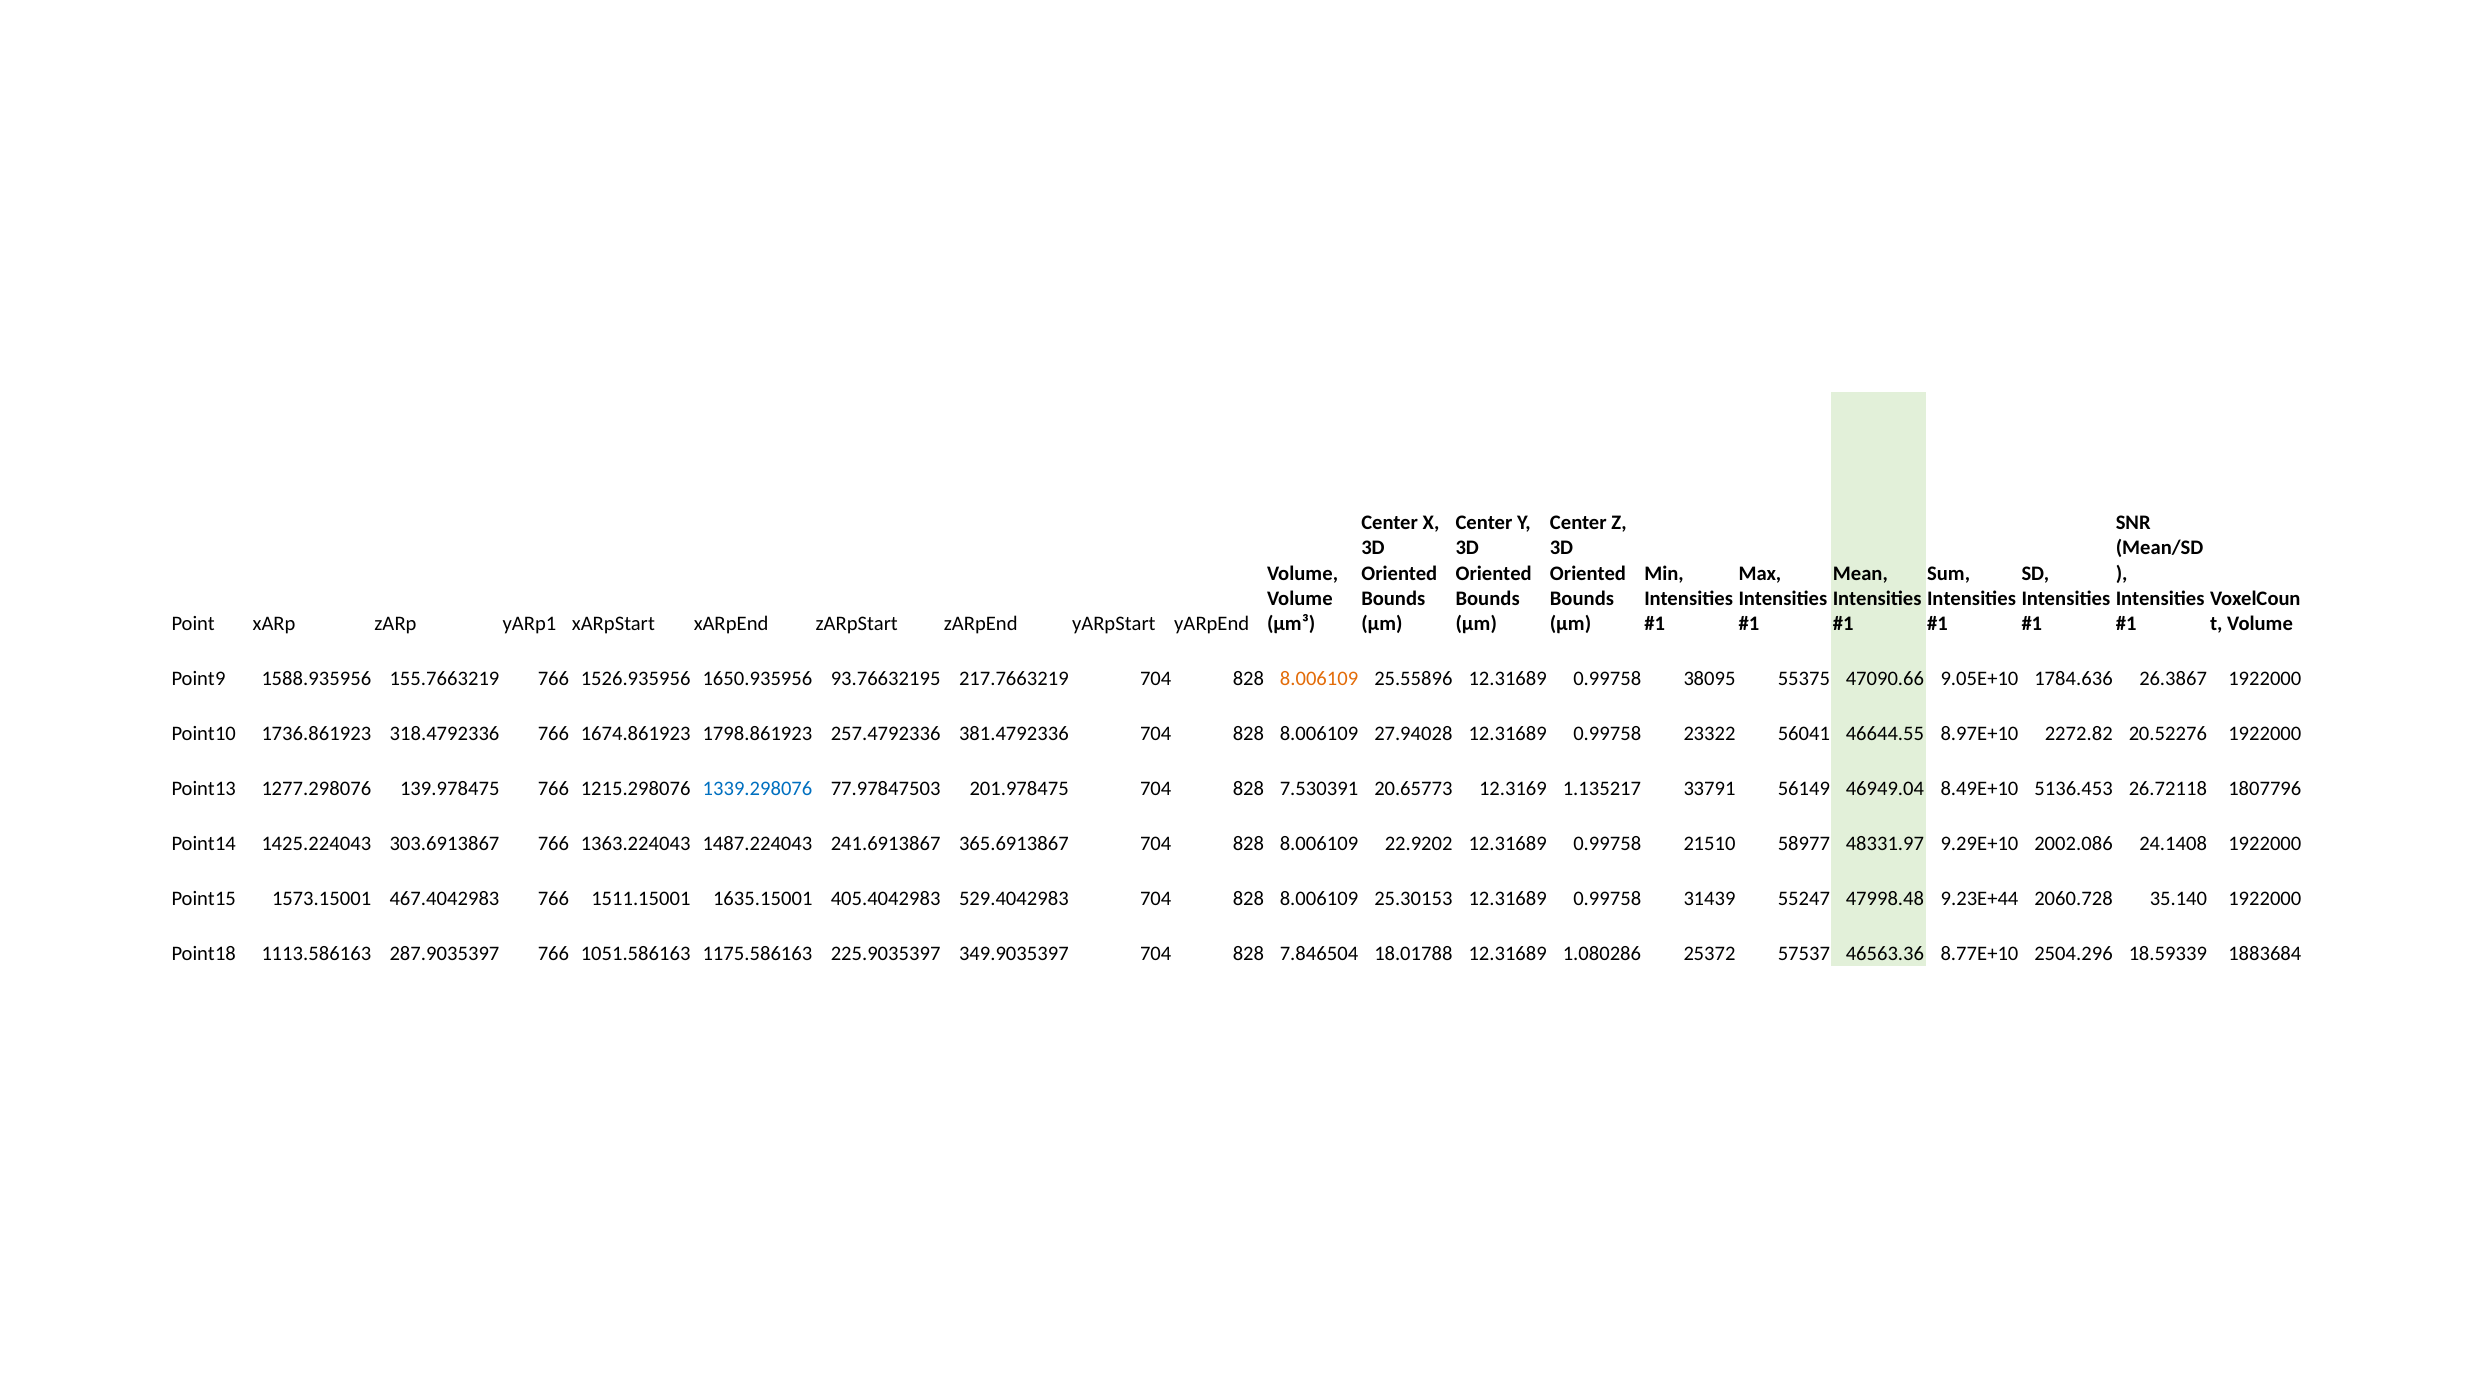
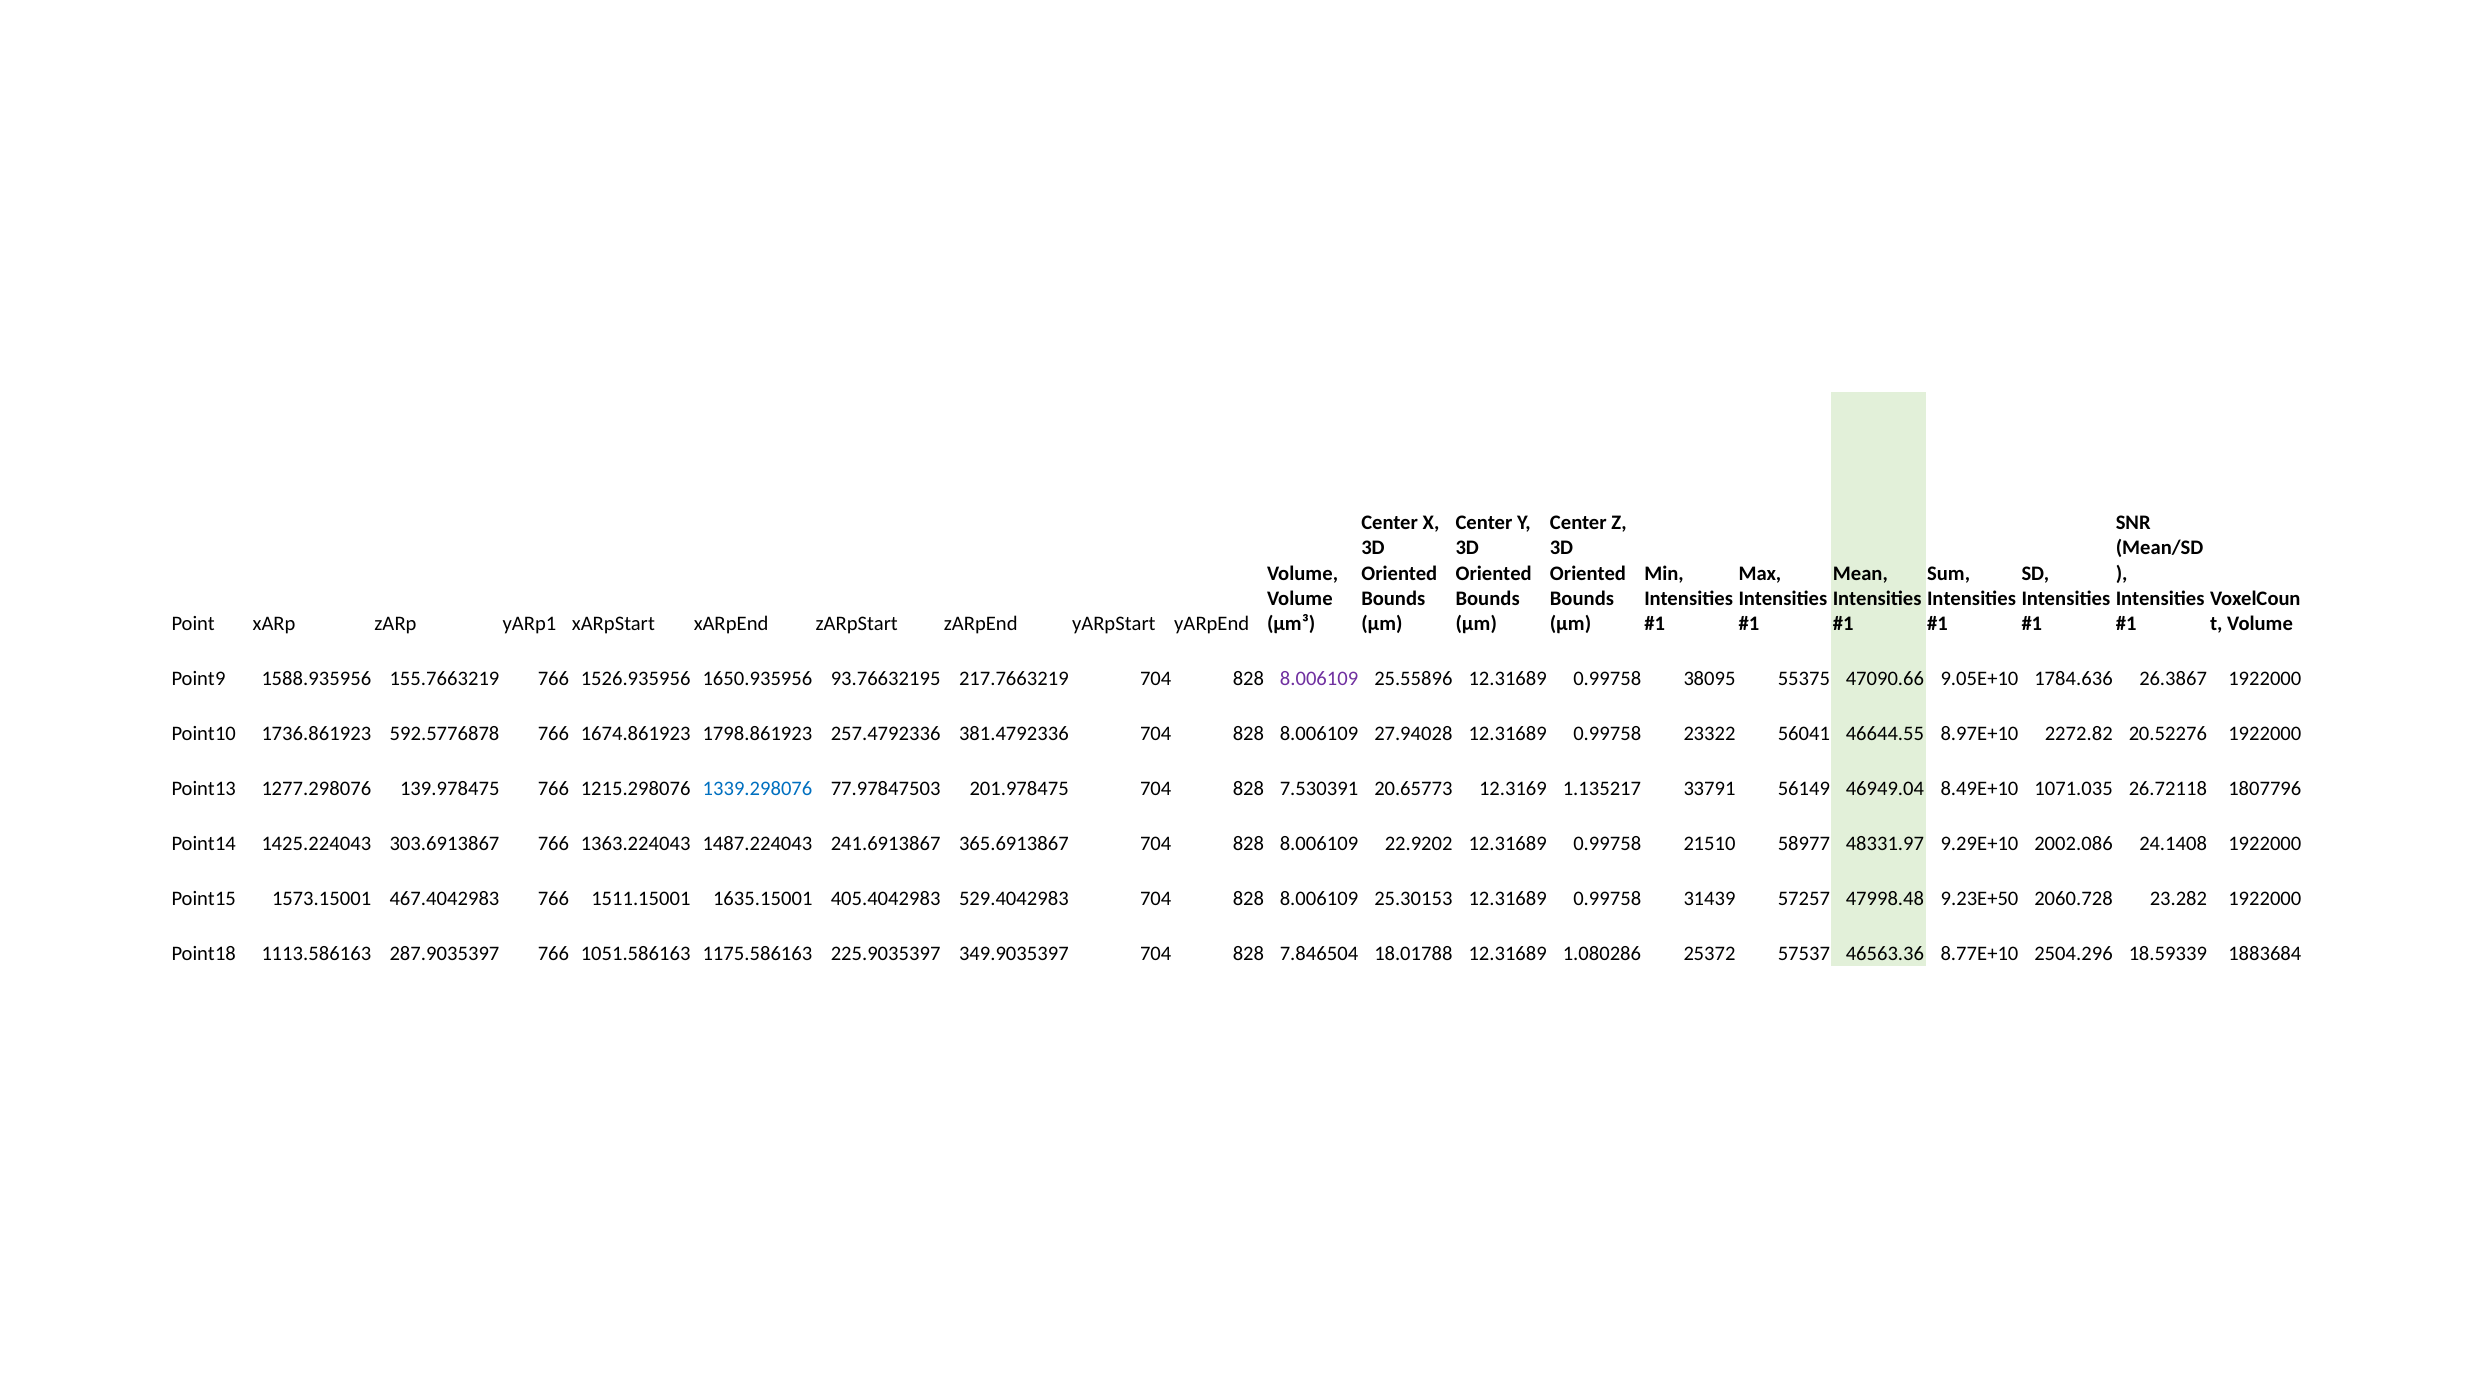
8.006109 colour: orange -> purple (1319, 679)
318.4792336: 318.4792336 -> 592.5776878 (445, 734)
5136.453: 5136.453 -> 1071.035 (2074, 789)
55247: 55247 -> 57257 (1804, 899)
9.23E+44: 9.23E+44 -> 9.23E+50 (1980, 899)
35.140: 35.140 -> 23.282 (2178, 899)
